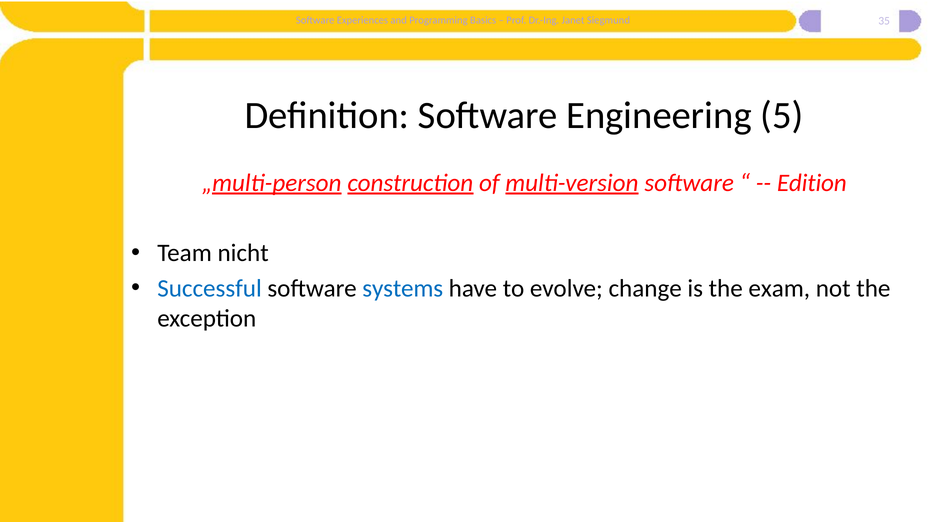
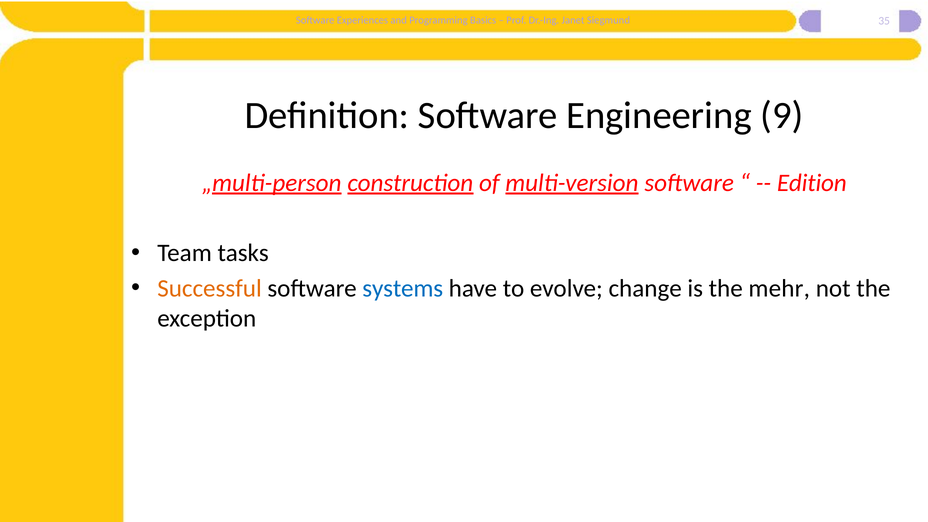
5: 5 -> 9 (782, 116)
nicht: nicht -> tasks (243, 253)
Successful colour: blue -> orange (210, 288)
exam: exam -> mehr (779, 288)
